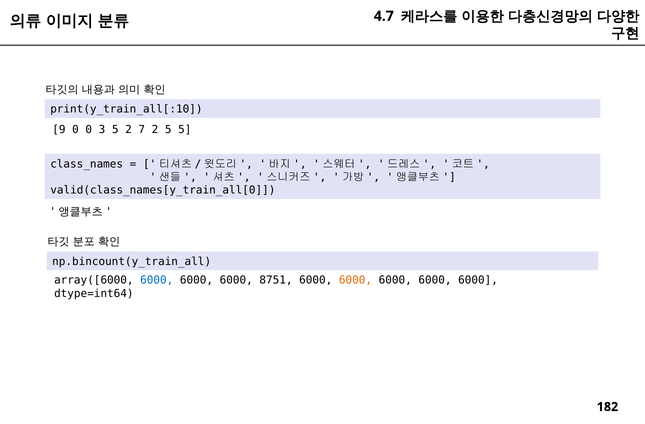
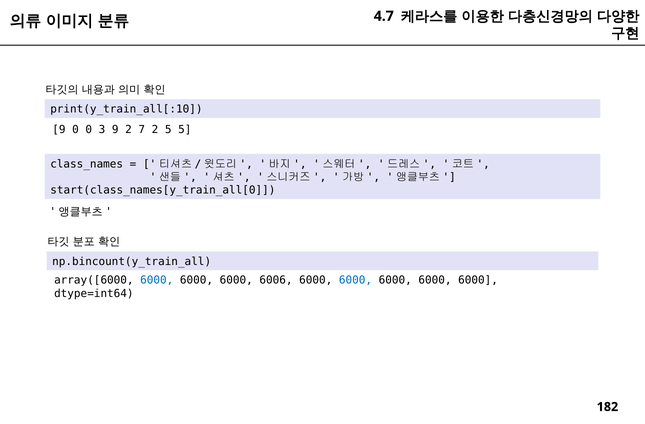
3 5: 5 -> 9 (115, 130)
valid(class_names[y_train_all[0: valid(class_names[y_train_all[0 -> start(class_names[y_train_all[0 (163, 190)
8751: 8751 -> 6006 (276, 280)
6000 colour: orange -> blue (355, 280)
